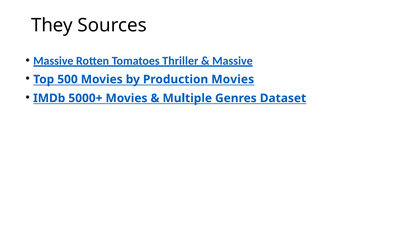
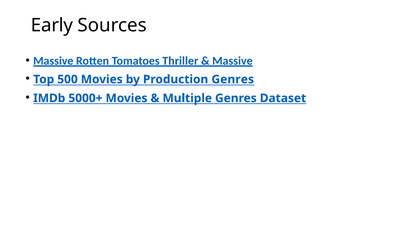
They: They -> Early (52, 25)
Production Movies: Movies -> Genres (233, 79)
